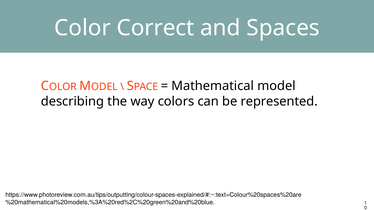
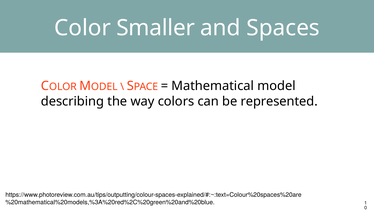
Correct: Correct -> Smaller (156, 28)
